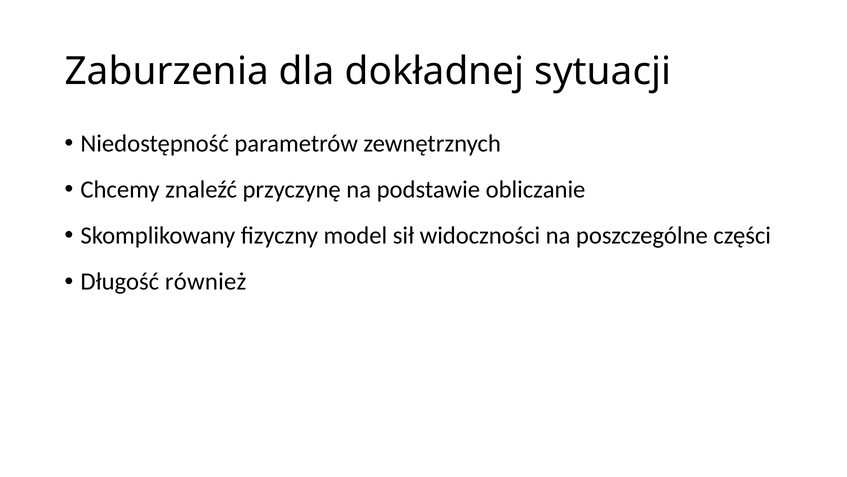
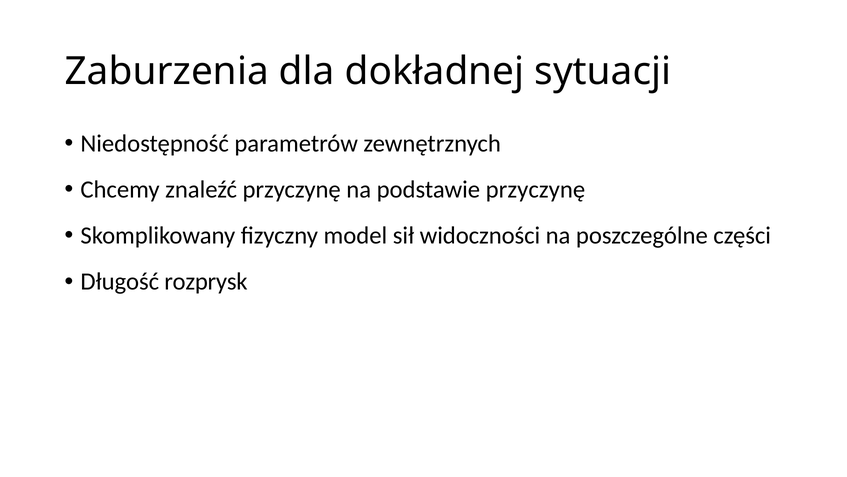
podstawie obliczanie: obliczanie -> przyczynę (535, 189)
również: również -> rozprysk (206, 281)
